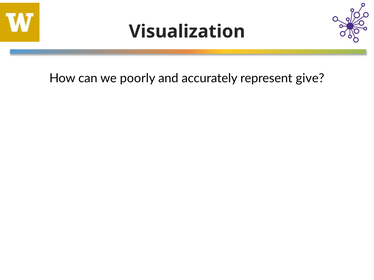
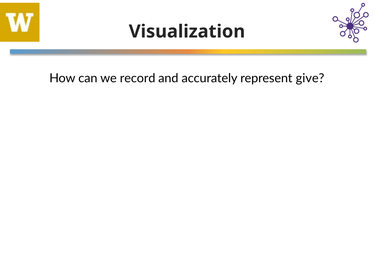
poorly: poorly -> record (138, 78)
